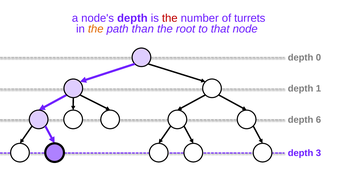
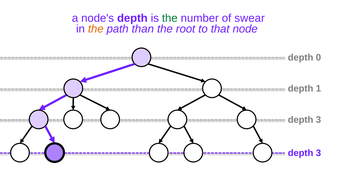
the colour: red -> green (170, 18)
turrets: turrets -> swear (250, 18)
6: 6 -> 3 (318, 120)
